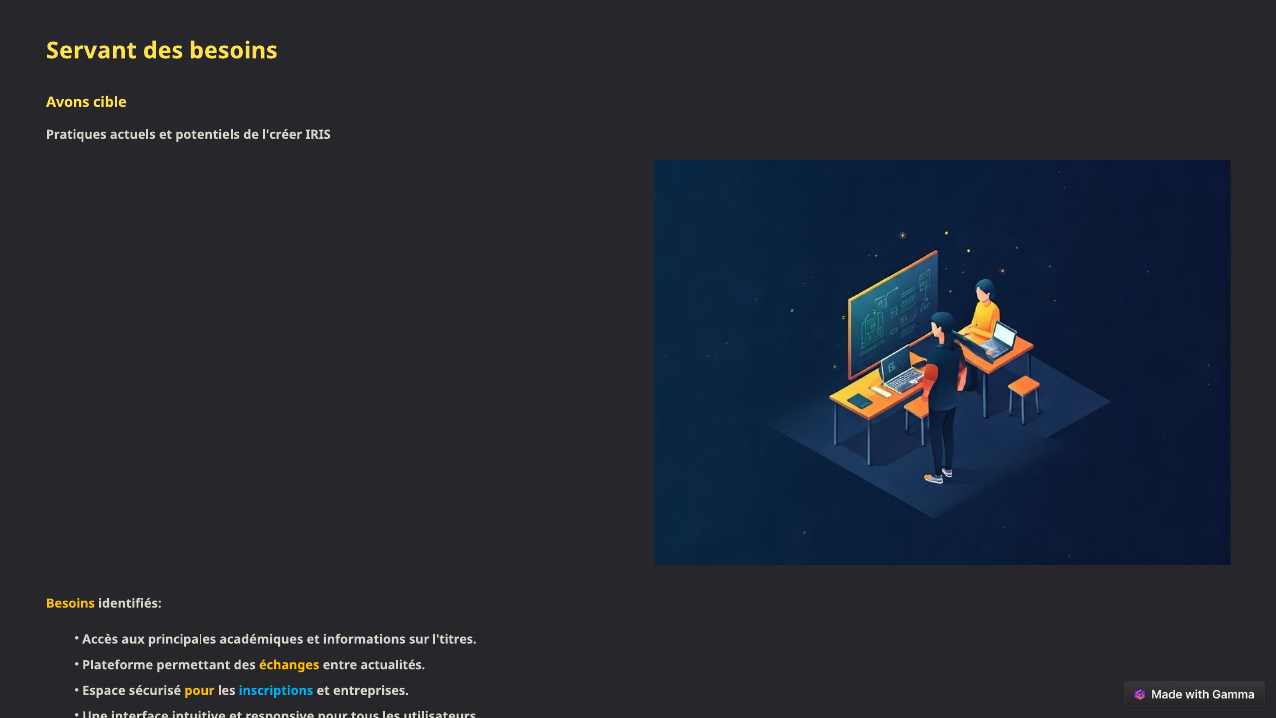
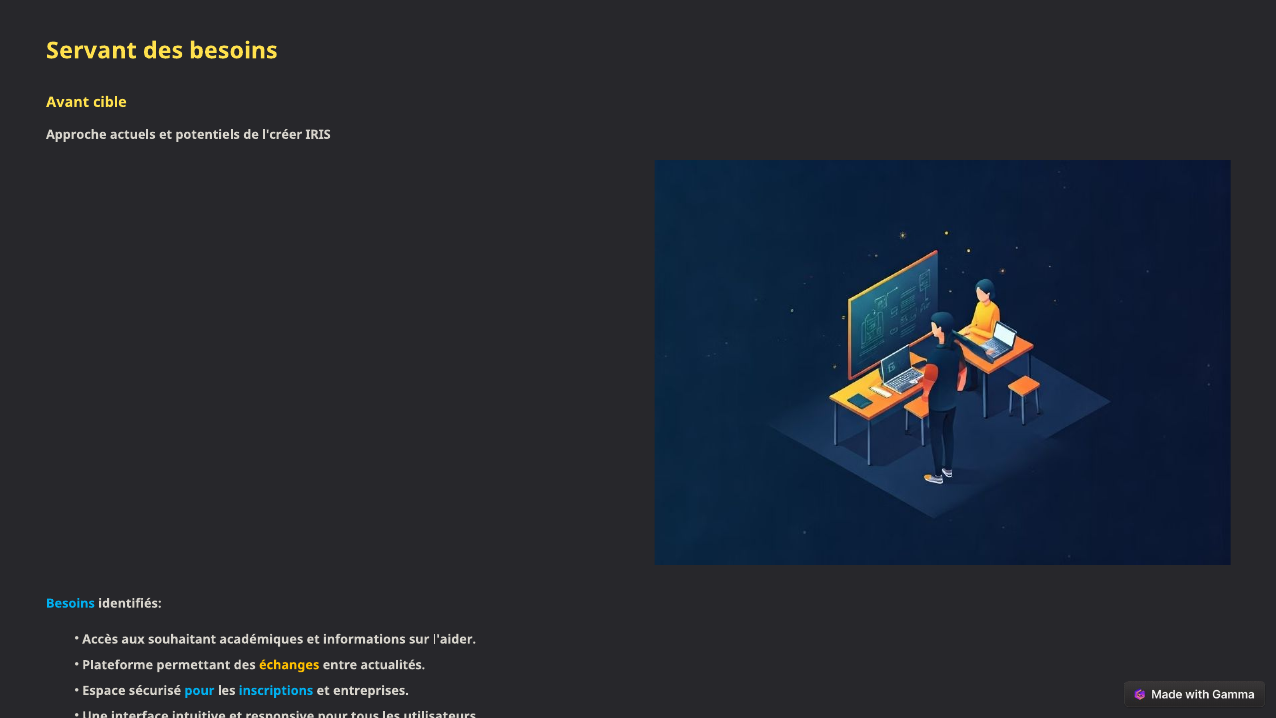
Avons: Avons -> Avant (68, 102)
Pratiques: Pratiques -> Approche (76, 135)
Besoins colour: yellow -> light blue (70, 603)
principales: principales -> souhaitant (182, 639)
l'titres: l'titres -> l'aider (454, 639)
pour colour: yellow -> light blue (199, 690)
